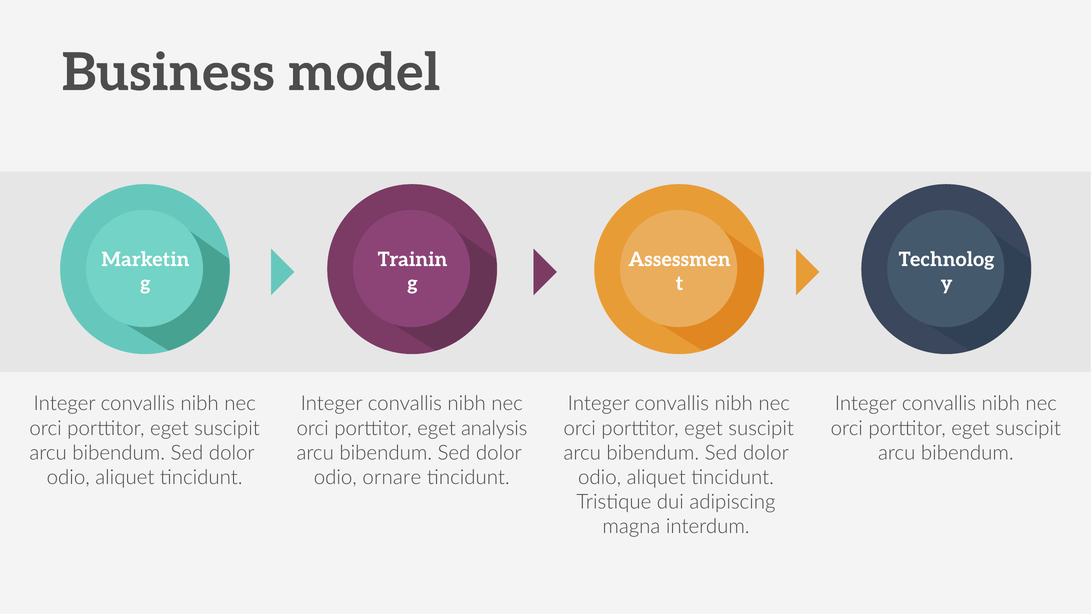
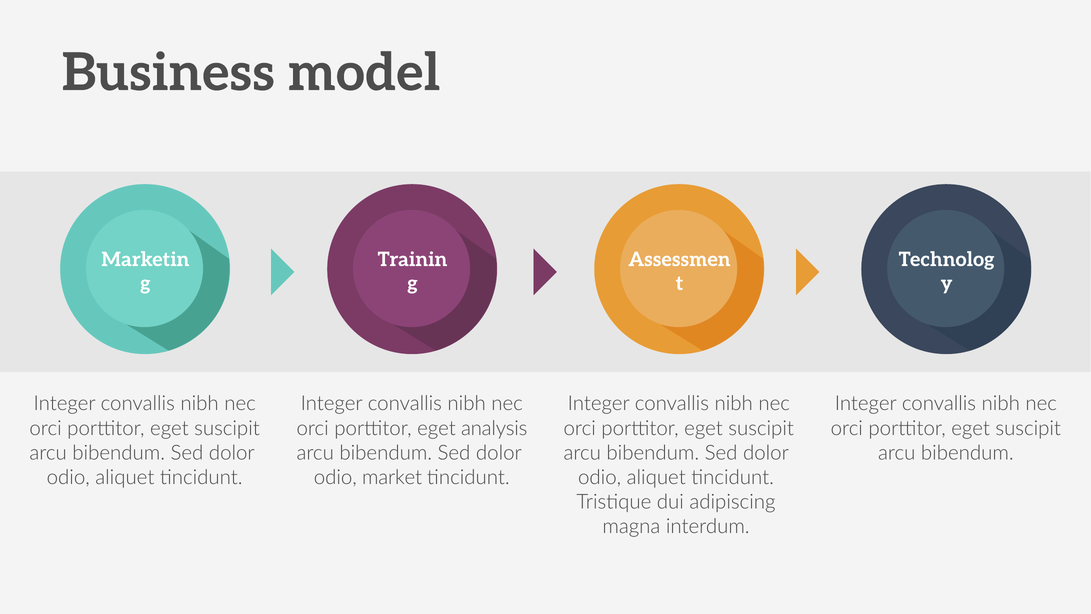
ornare: ornare -> market (392, 477)
